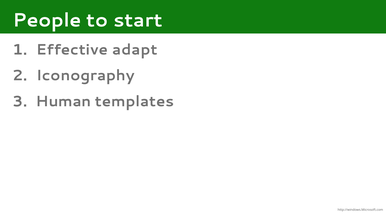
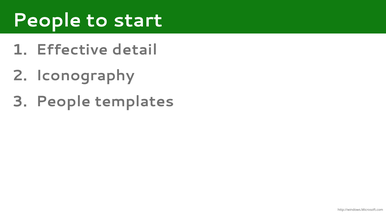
adapt: adapt -> detail (135, 50)
Human: Human -> People (63, 101)
